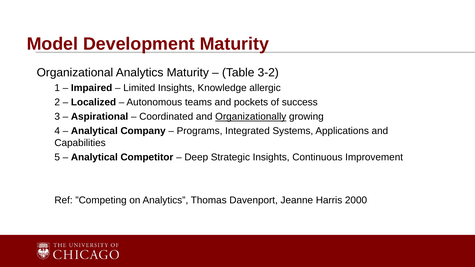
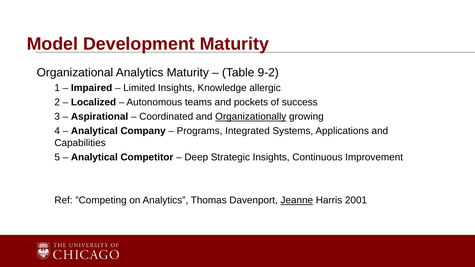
3-2: 3-2 -> 9-2 (268, 73)
Jeanne underline: none -> present (297, 200)
2000: 2000 -> 2001 (356, 200)
